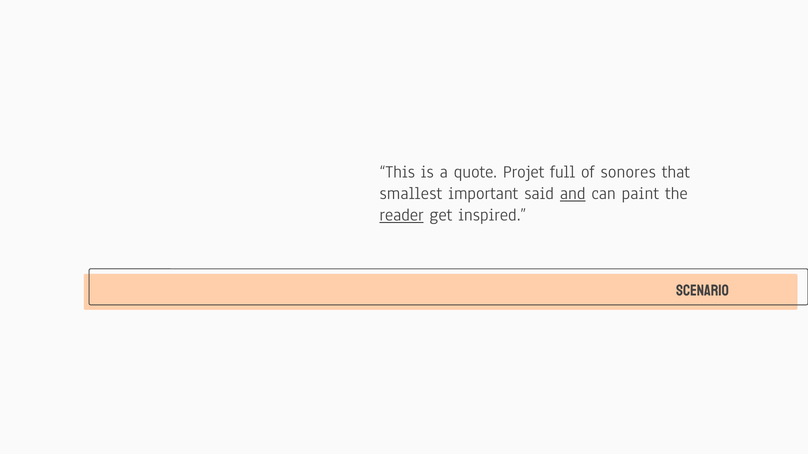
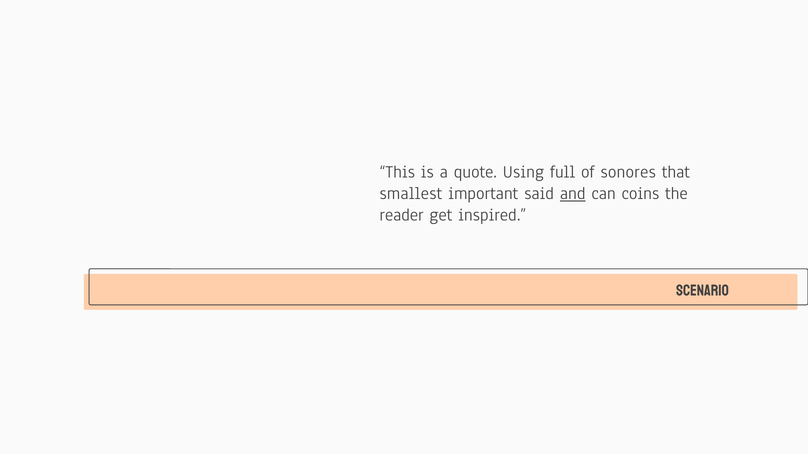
Projet: Projet -> Using (523, 172)
paint: paint -> coins (640, 194)
reader underline: present -> none (402, 215)
